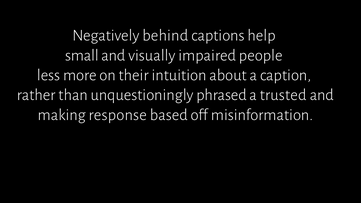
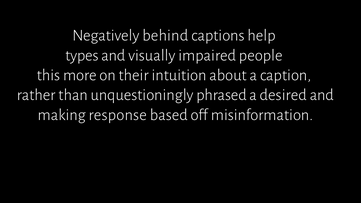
small: small -> types (82, 55)
less: less -> this (49, 75)
trusted: trusted -> desired (283, 95)
